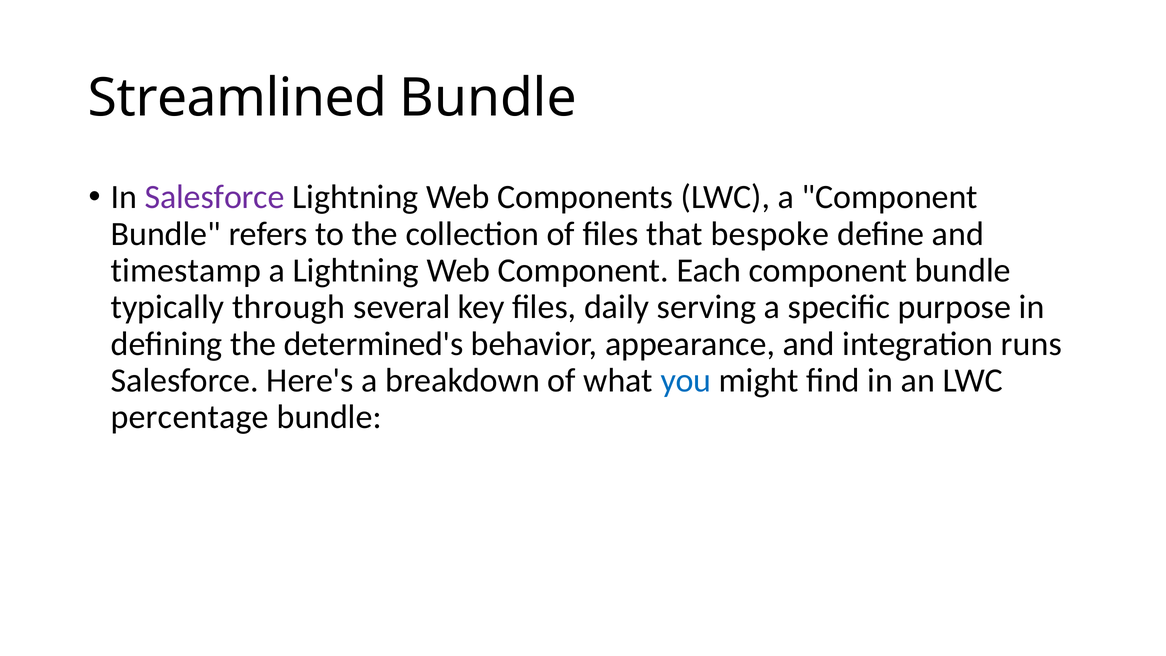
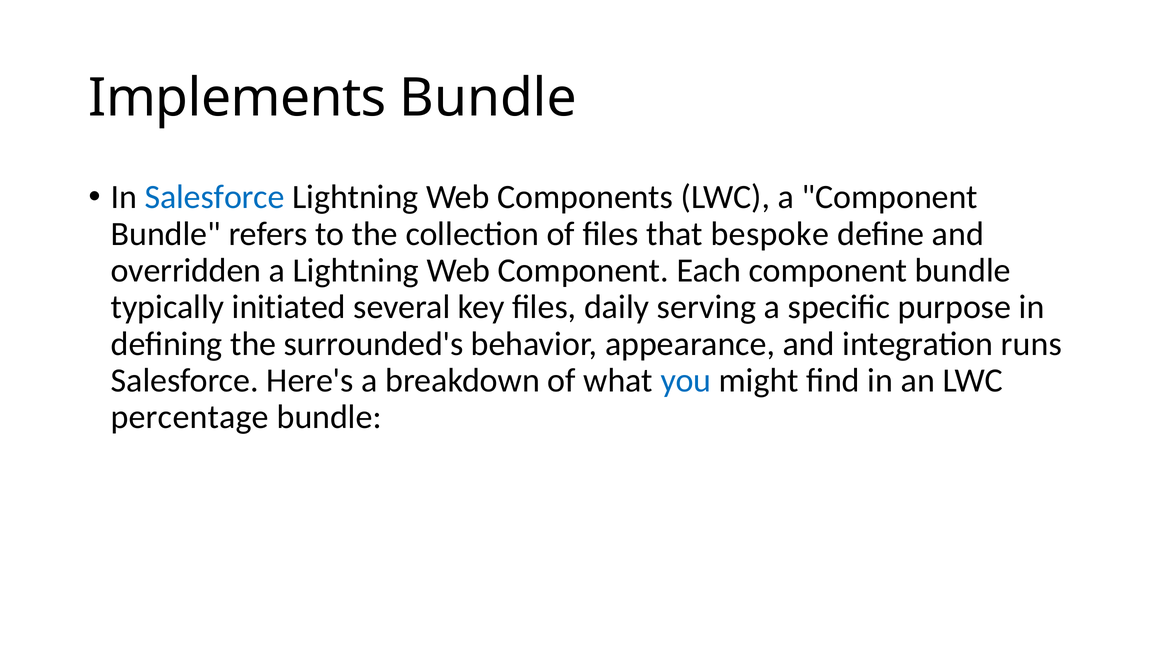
Streamlined: Streamlined -> Implements (237, 98)
Salesforce colour: purple -> blue (215, 197)
timestamp: timestamp -> overridden (186, 270)
through: through -> initiated (289, 307)
determined's: determined's -> surrounded's (374, 344)
